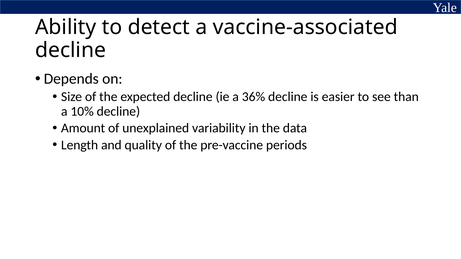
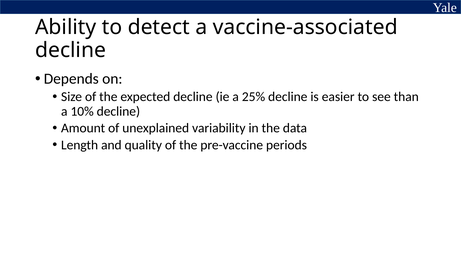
36%: 36% -> 25% (254, 97)
